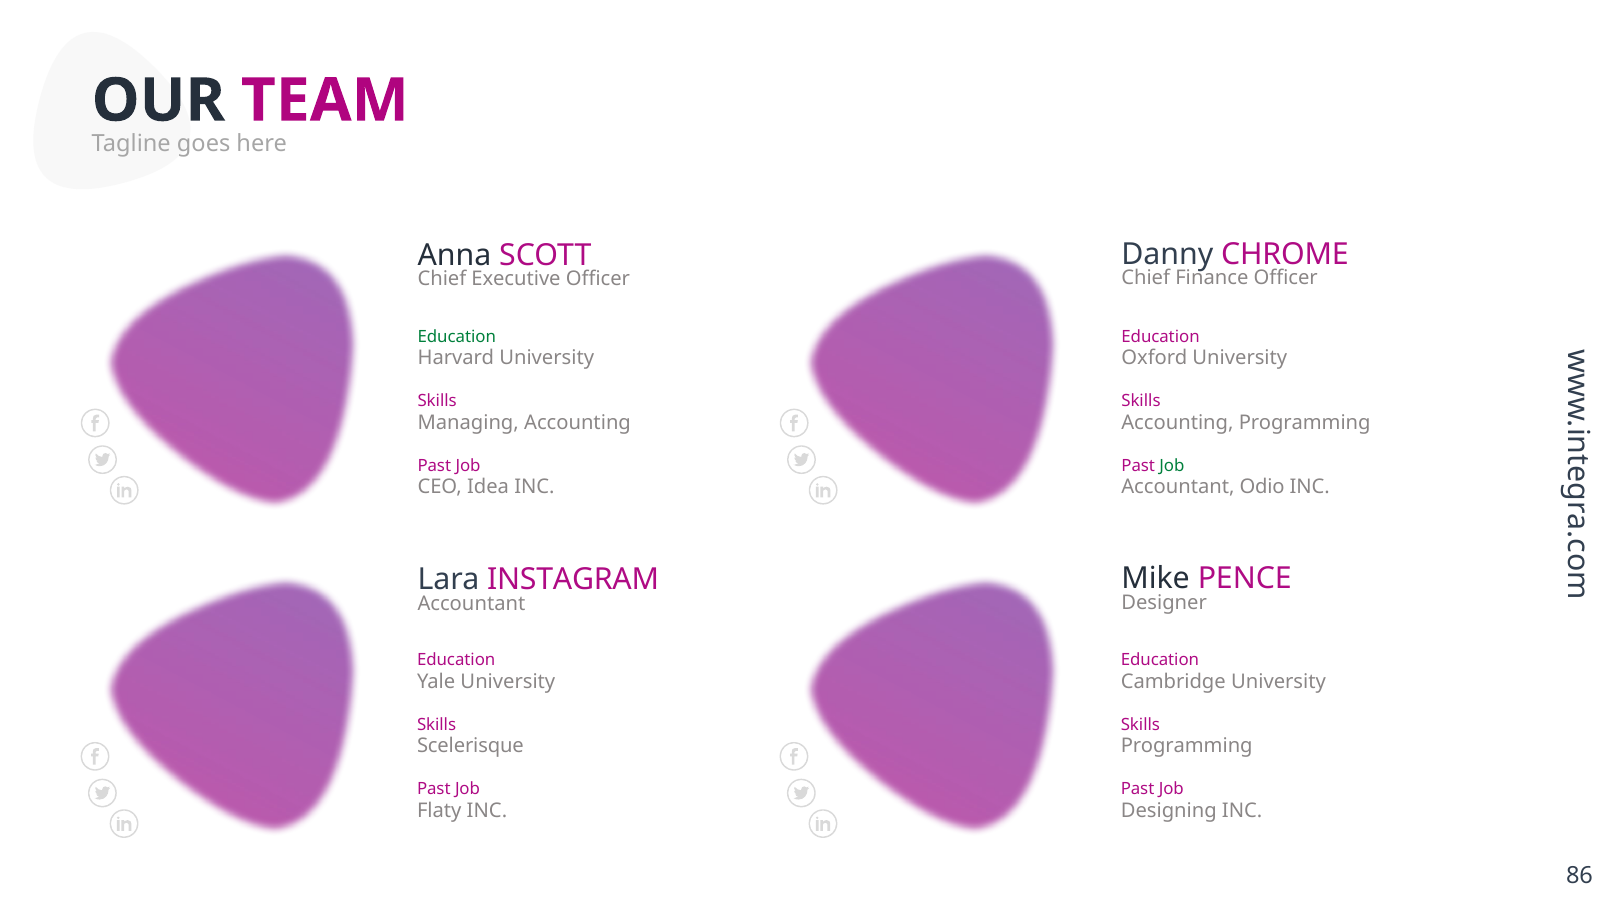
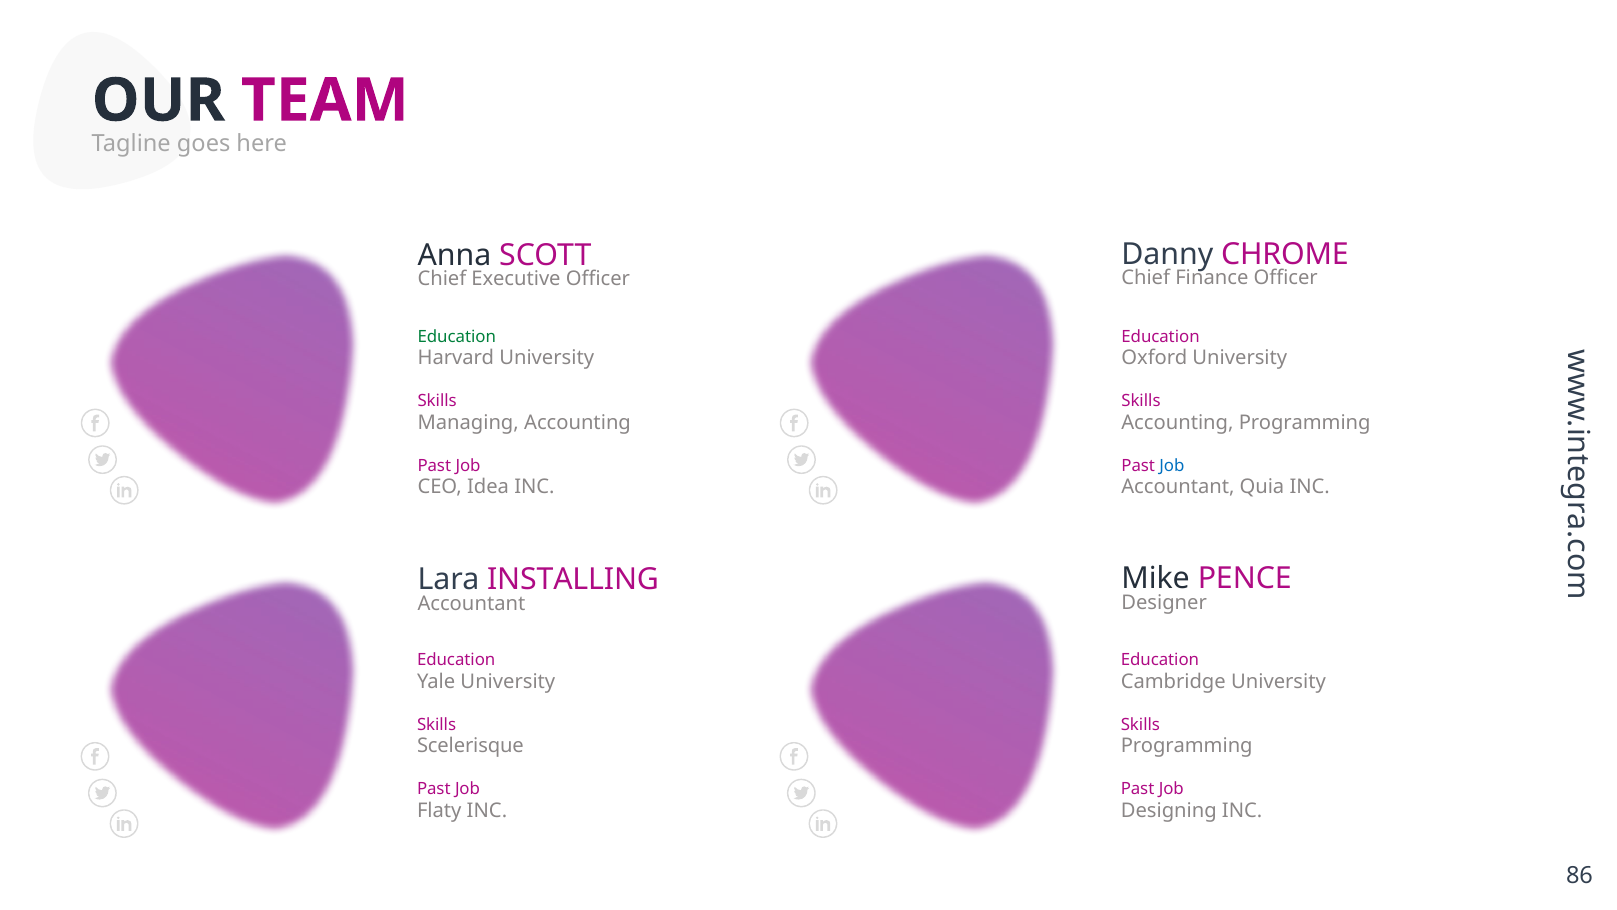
Job colour: green -> blue (1172, 465)
Odio: Odio -> Quia (1262, 487)
INSTAGRAM: INSTAGRAM -> INSTALLING (573, 580)
